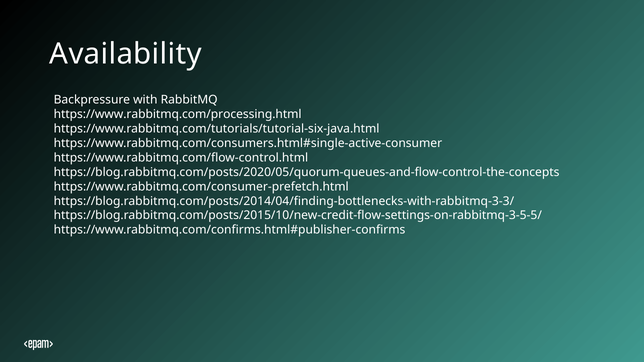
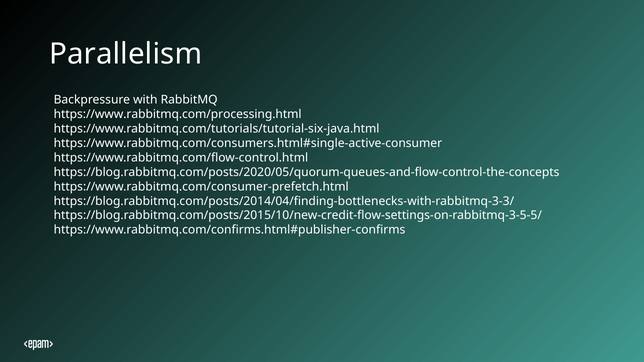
Availability: Availability -> Parallelism (126, 54)
